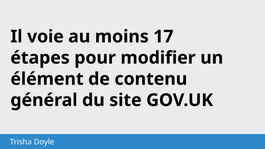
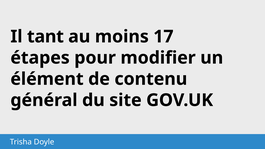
voie: voie -> tant (45, 37)
